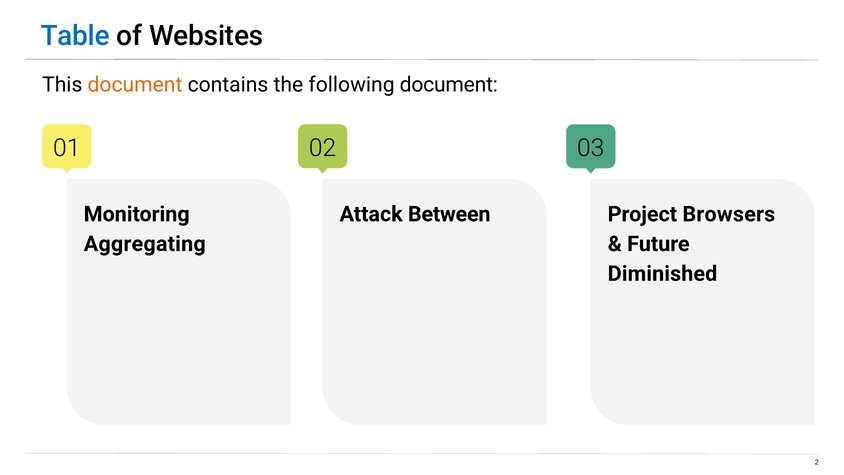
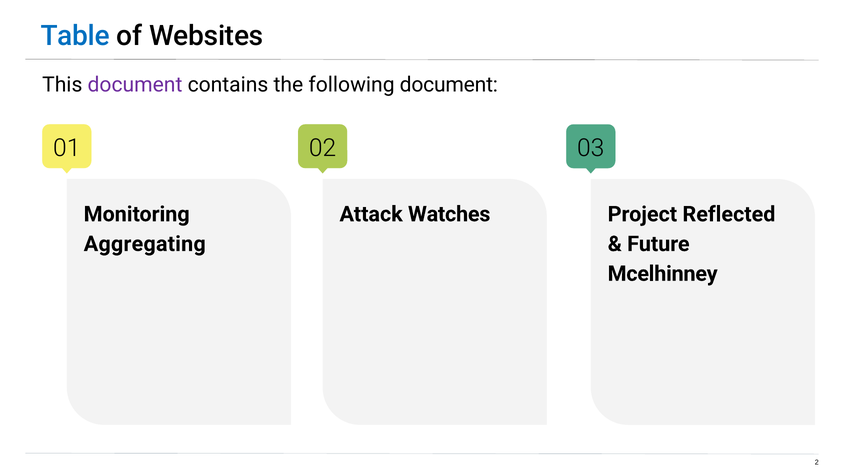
document colour: orange -> purple (135, 85)
Between: Between -> Watches (449, 214)
Browsers: Browsers -> Reflected (729, 214)
Diminished: Diminished -> Mcelhinney (663, 274)
